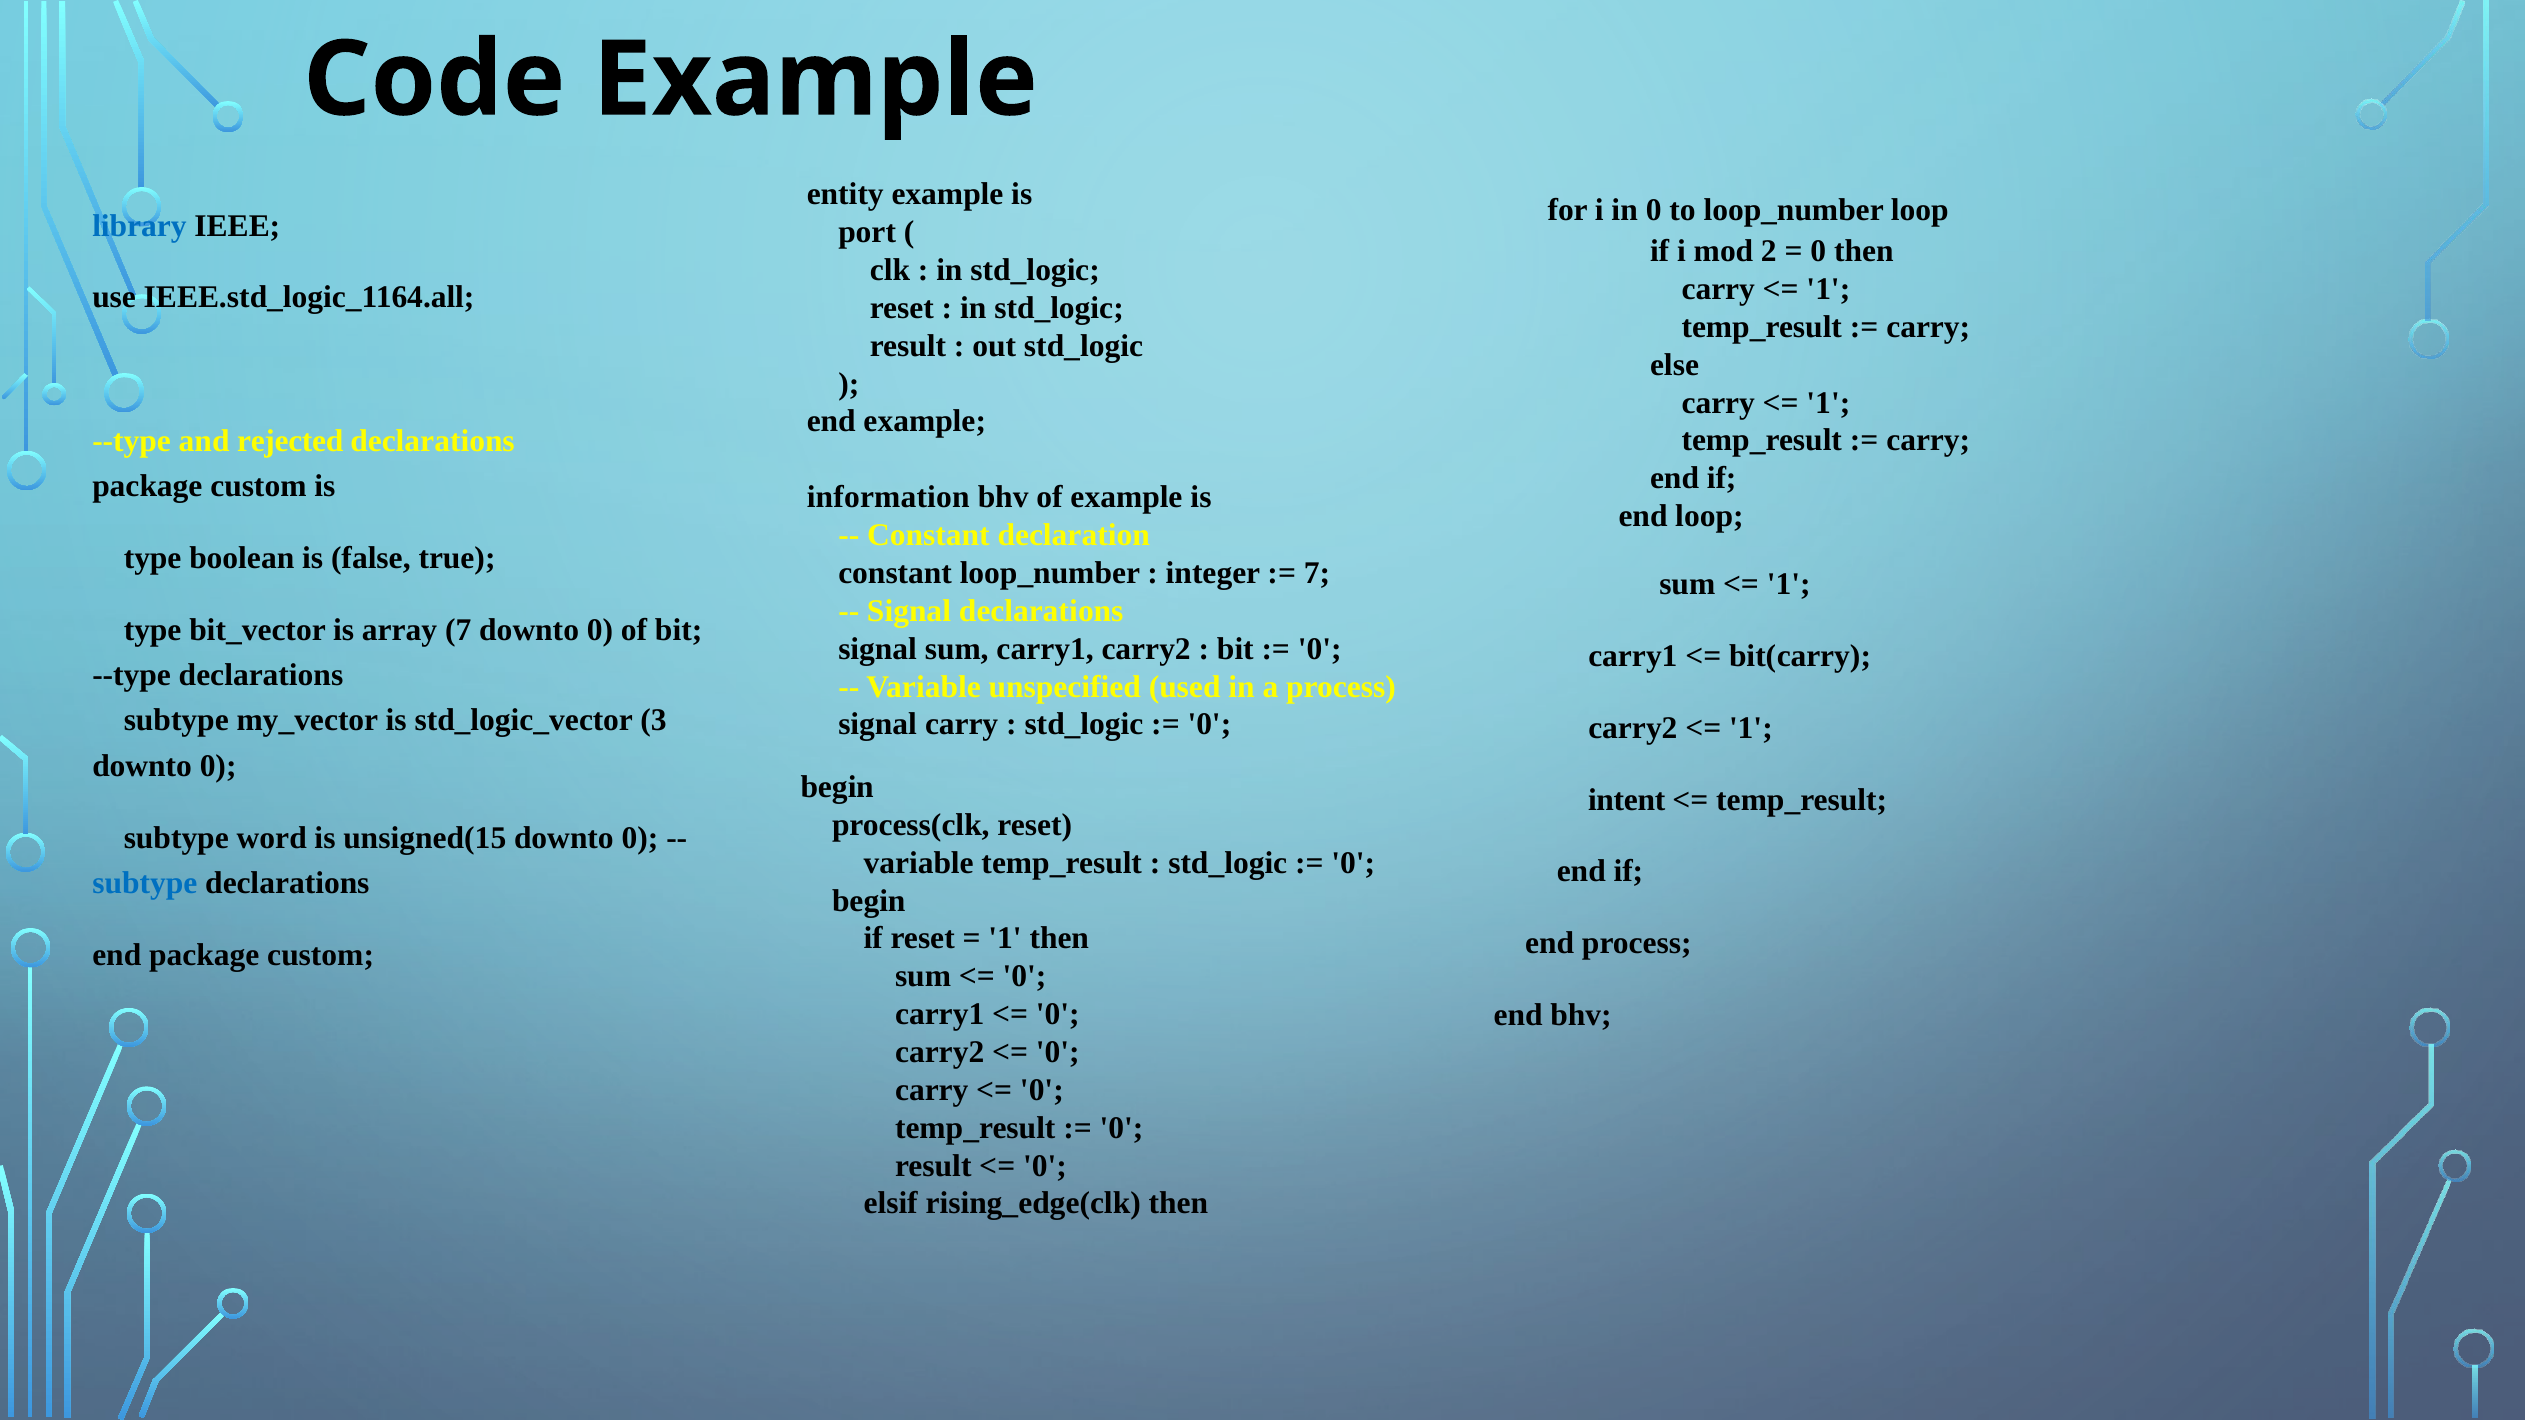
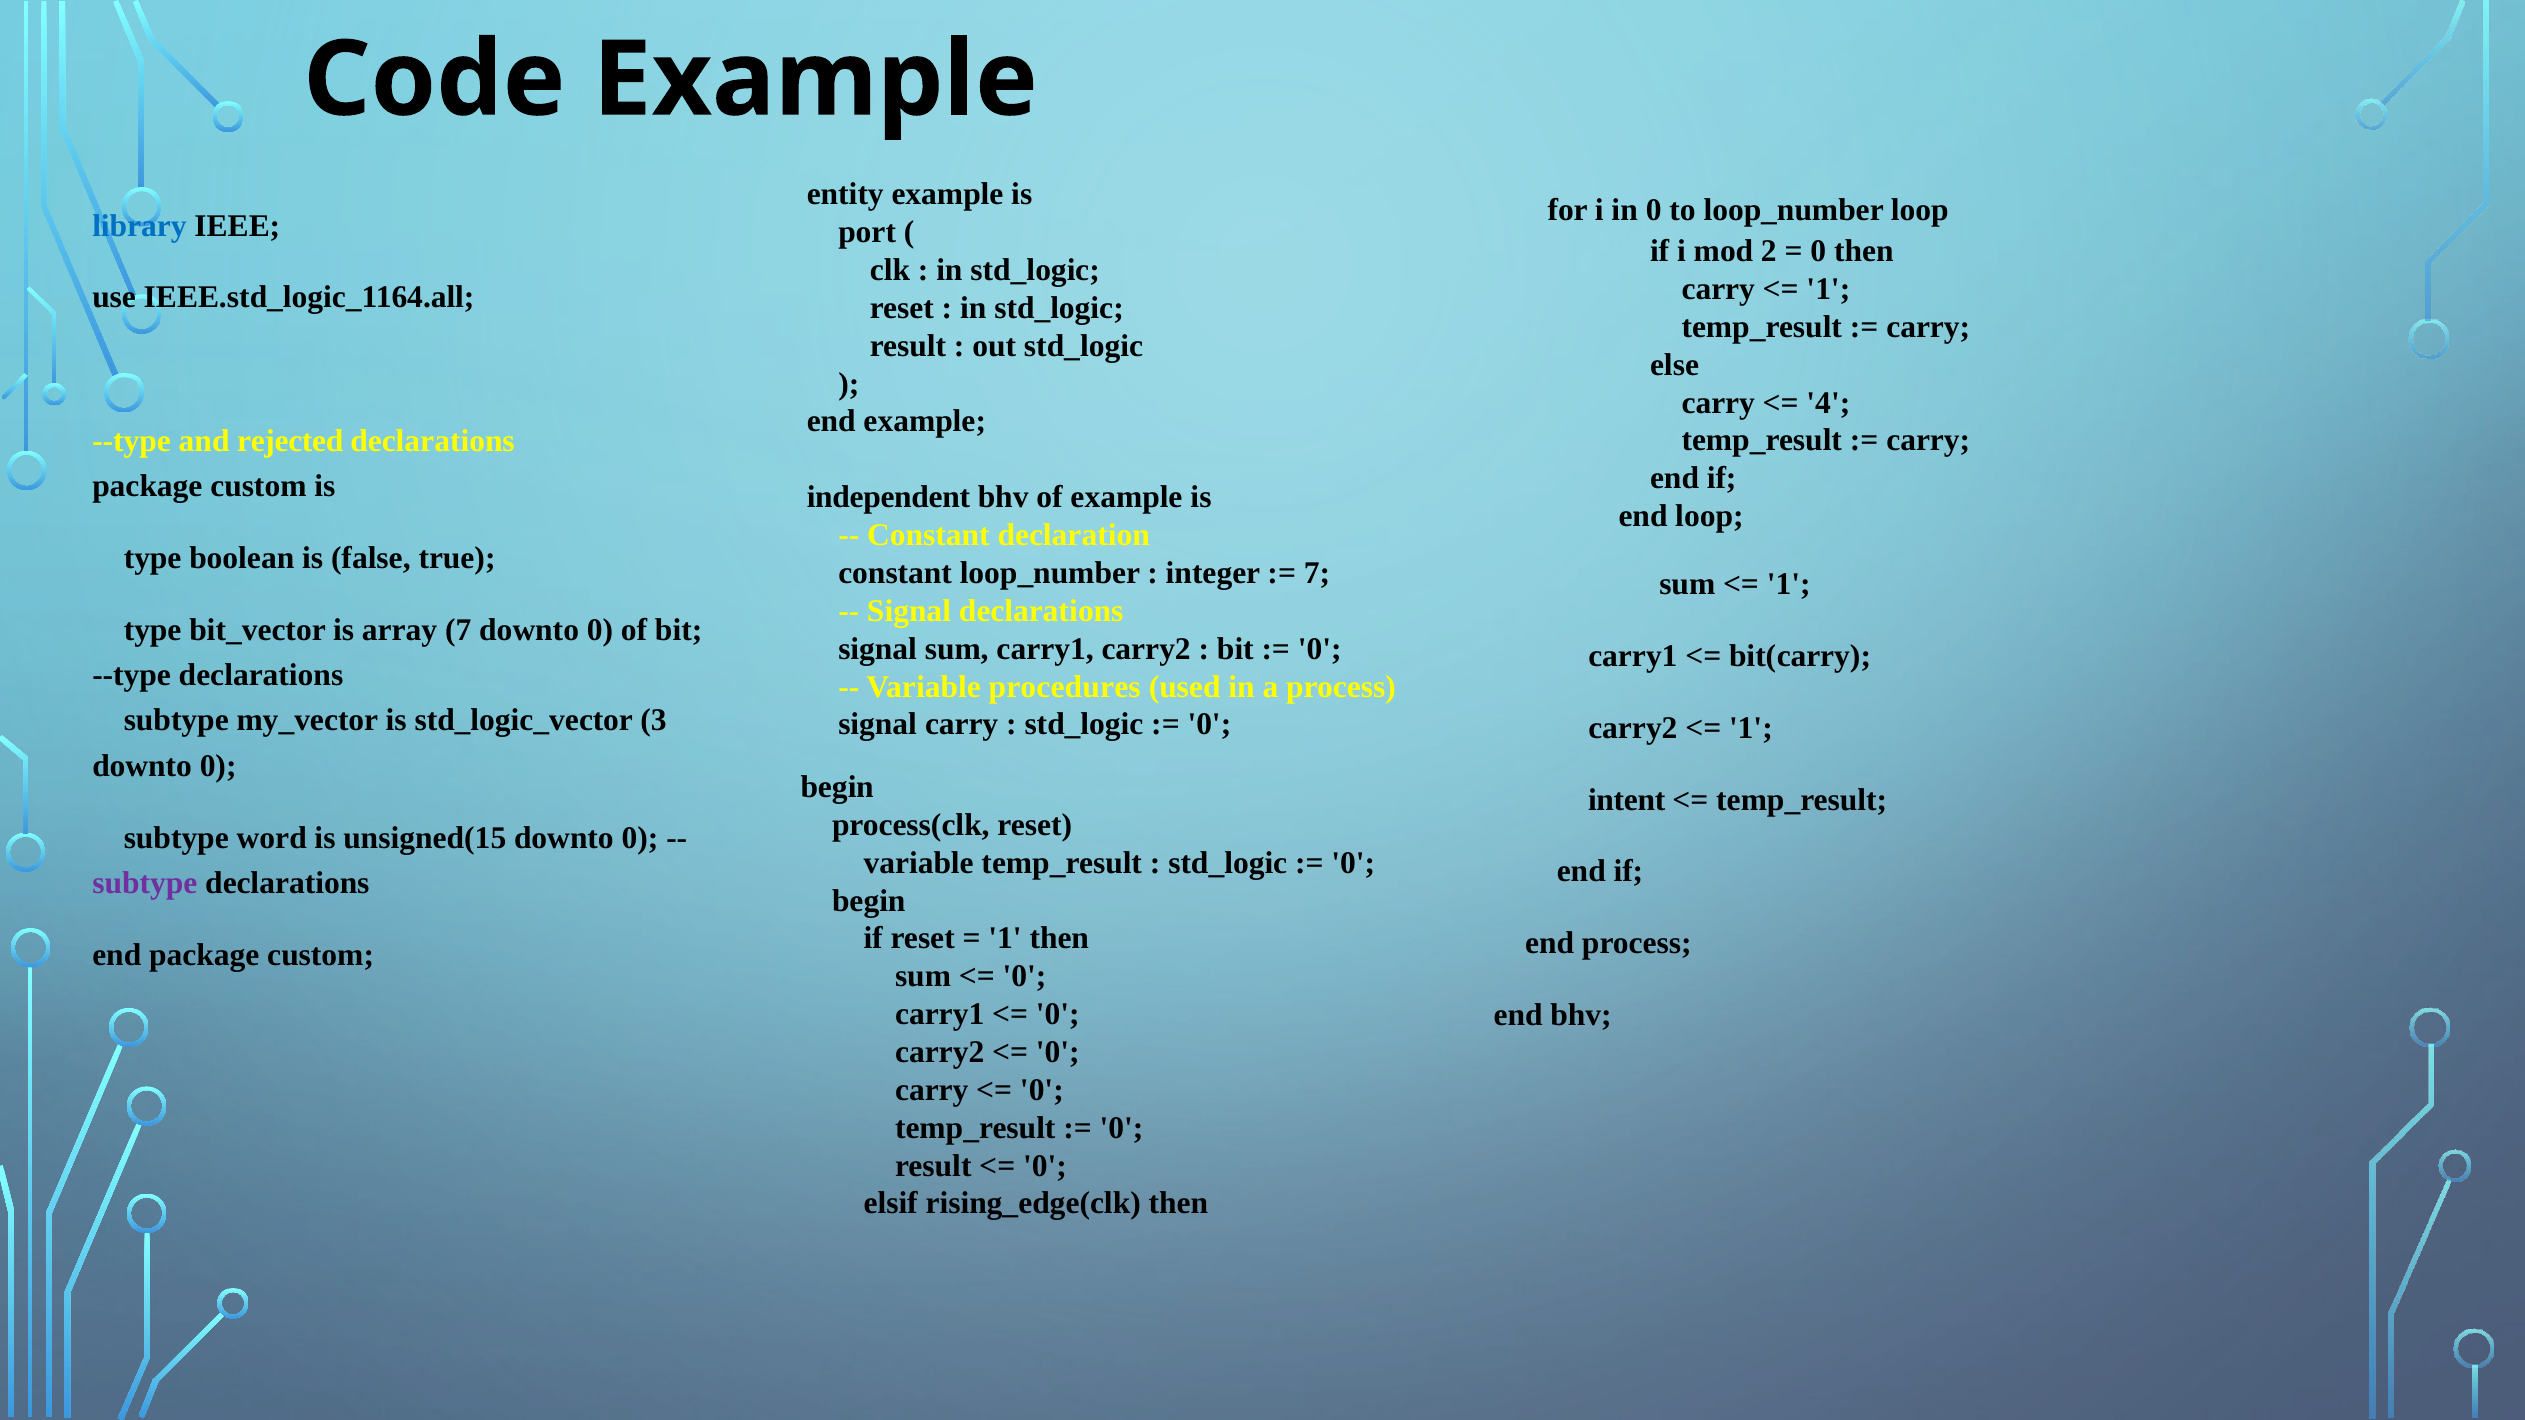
1: 1 -> 4 (1828, 403)
information: information -> independent (888, 497)
unspecified: unspecified -> procedures (1065, 687)
subtype colour: blue -> purple (145, 883)
